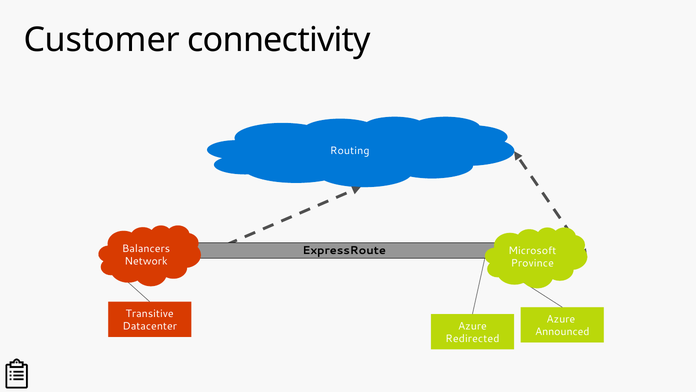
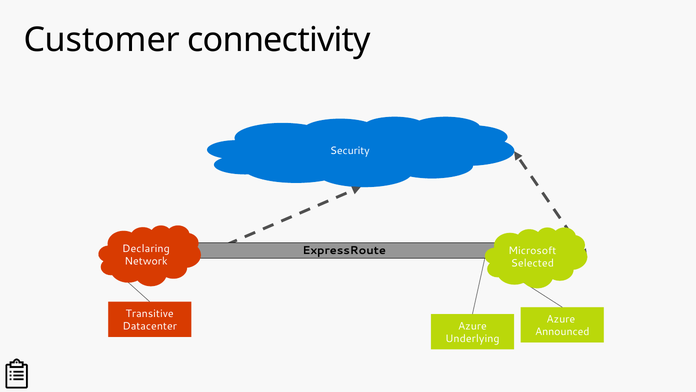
Routing: Routing -> Security (350, 151)
Balancers: Balancers -> Declaring (146, 248)
Province: Province -> Selected (532, 263)
Redirected: Redirected -> Underlying (472, 338)
